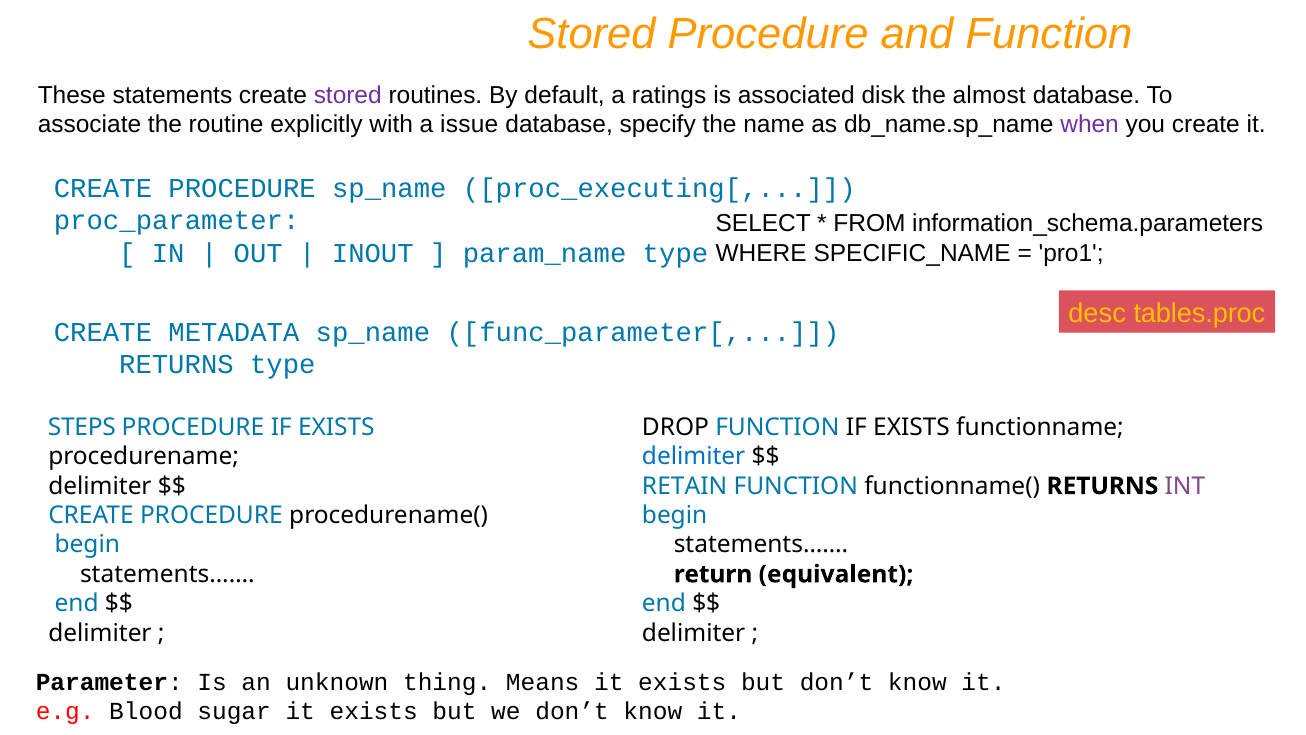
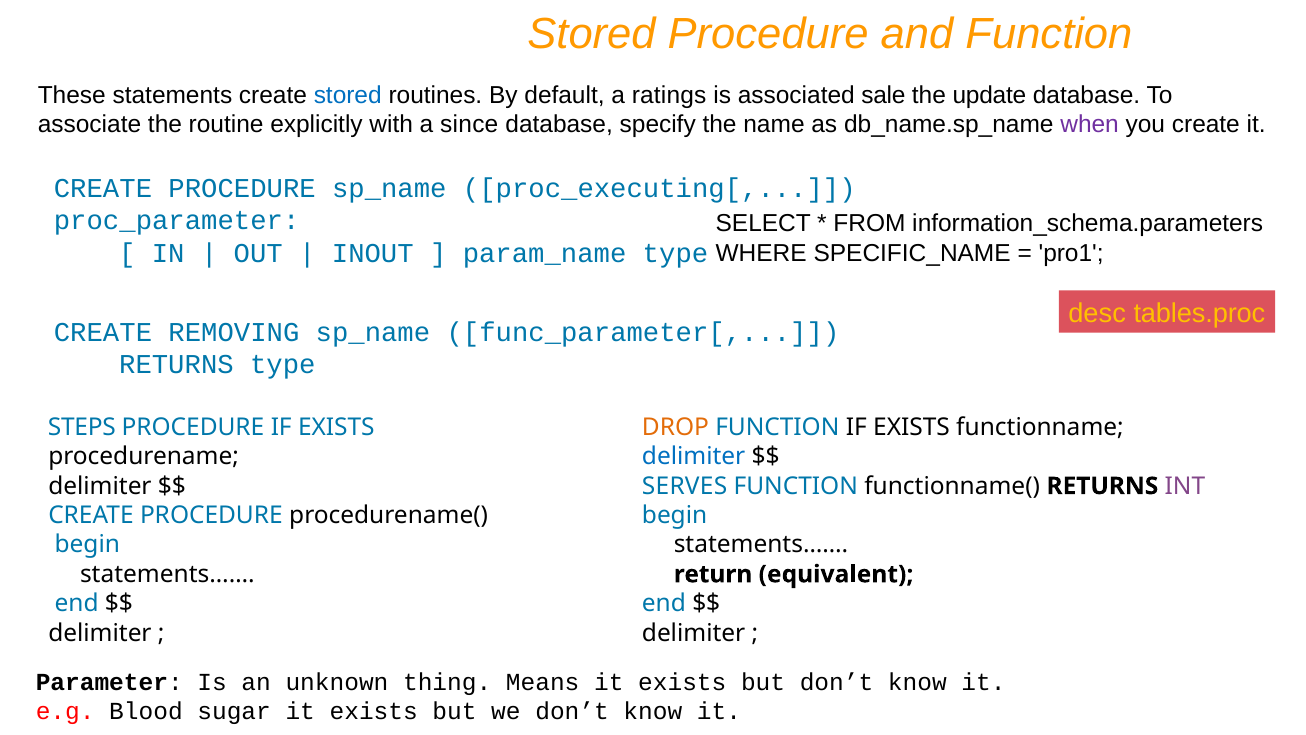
stored colour: purple -> blue (348, 95)
disk: disk -> sale (883, 95)
almost: almost -> update (989, 95)
issue: issue -> since (469, 125)
METADATA: METADATA -> REMOVING (234, 332)
DROP colour: black -> orange (675, 427)
RETAIN: RETAIN -> SERVES (685, 486)
